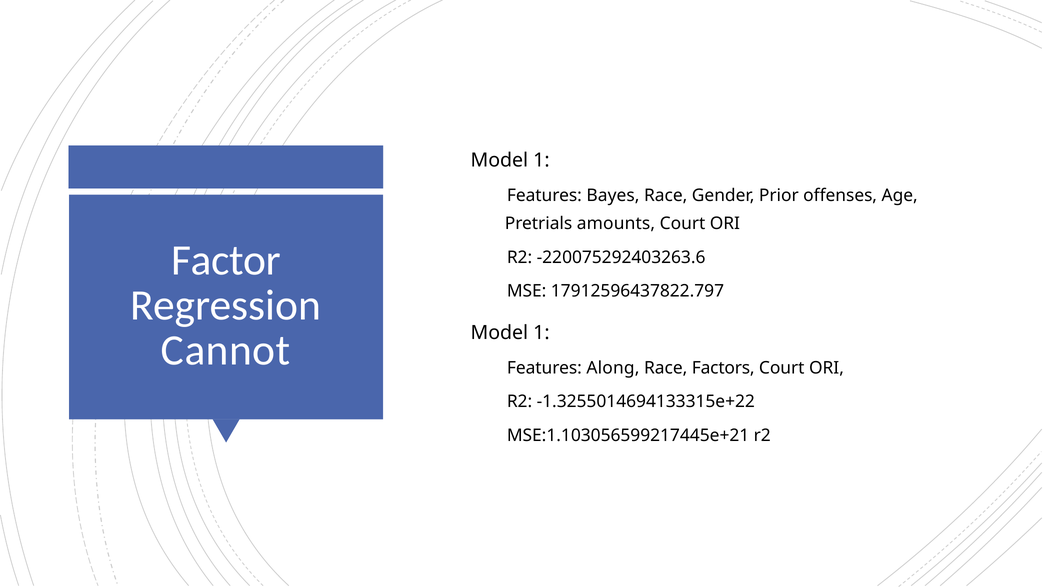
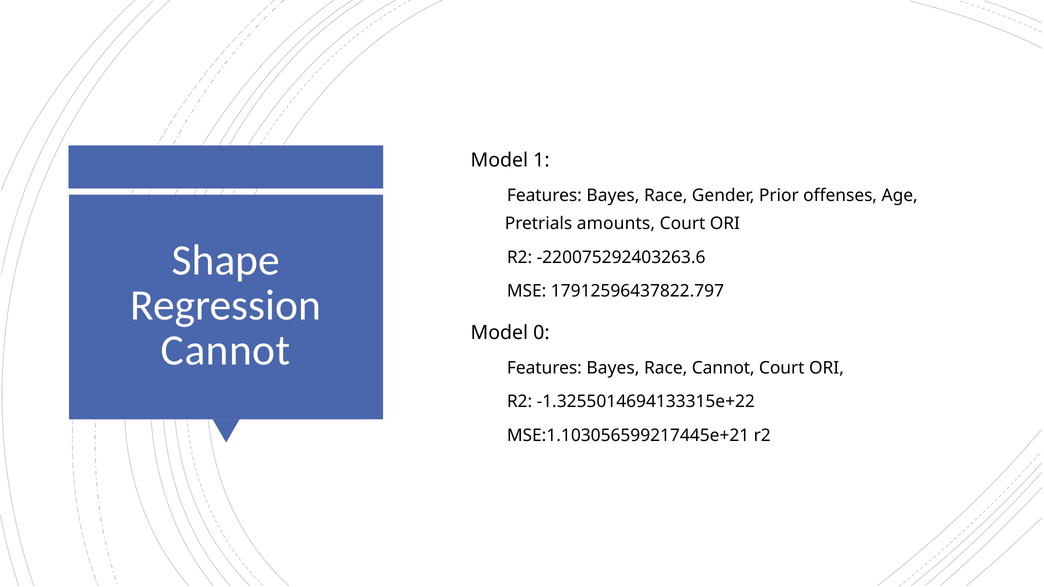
Factor: Factor -> Shape (226, 260)
1: 1 -> 0 (541, 333)
Along: Along -> Bayes (613, 368)
Race Factors: Factors -> Cannot (723, 368)
